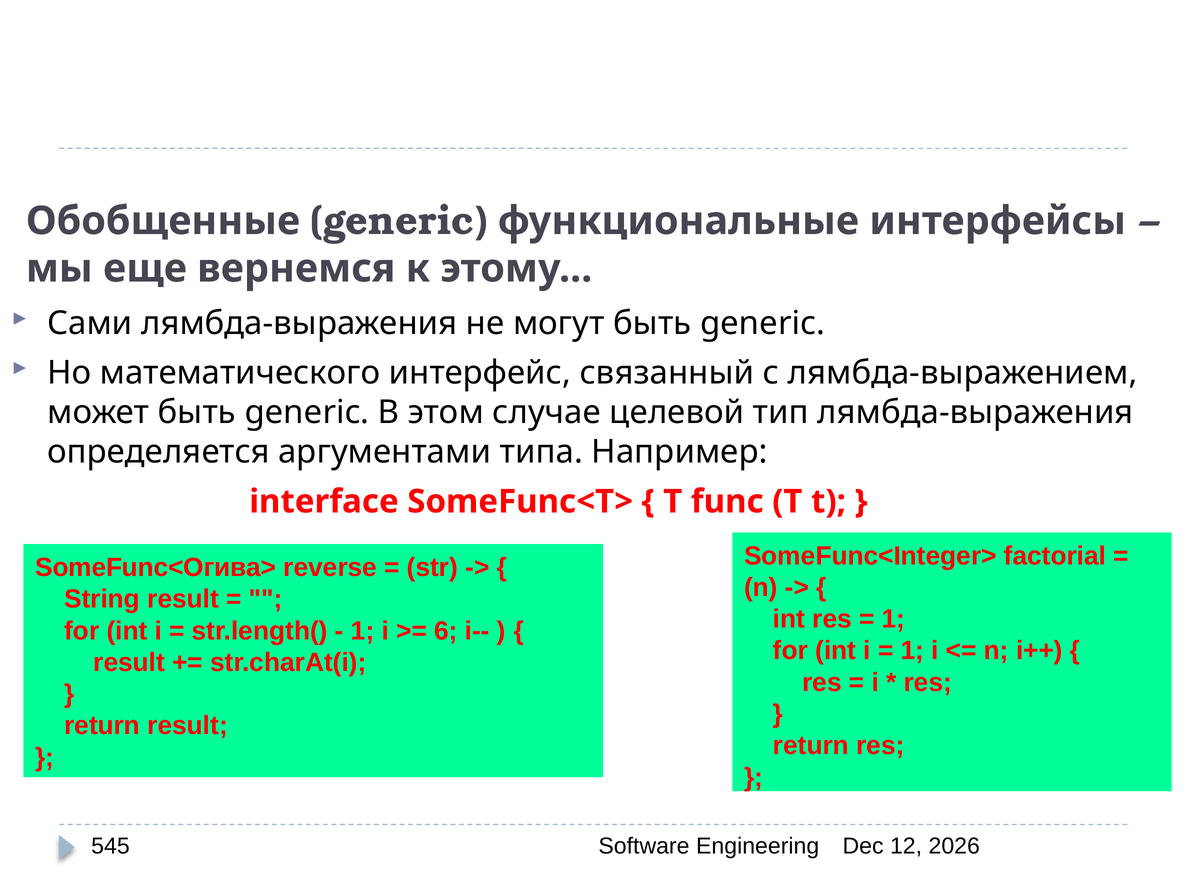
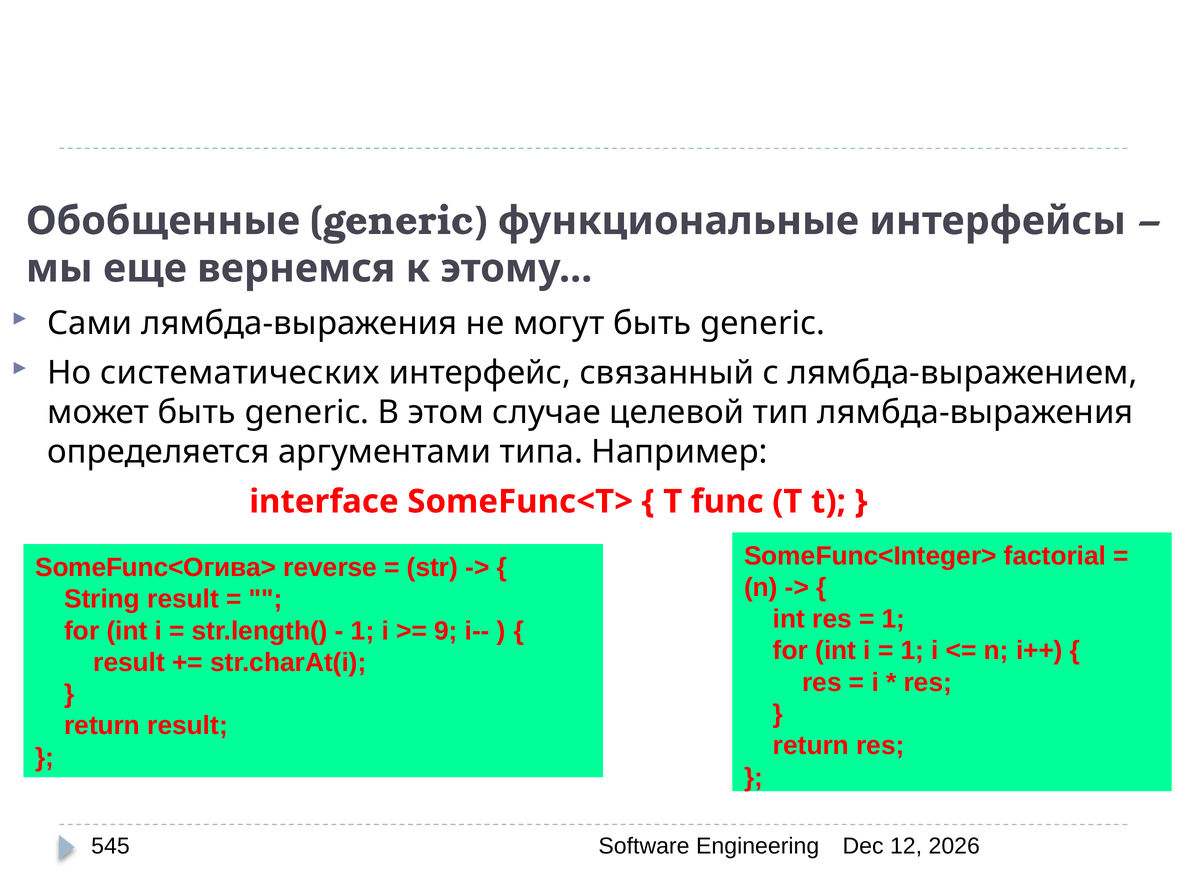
математического: математического -> систематических (240, 373)
6: 6 -> 9 (446, 631)
